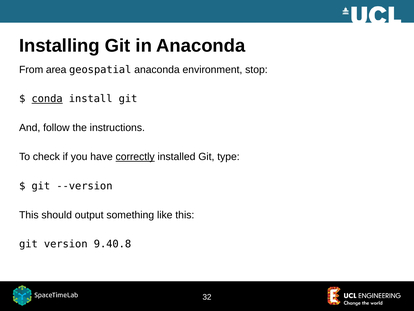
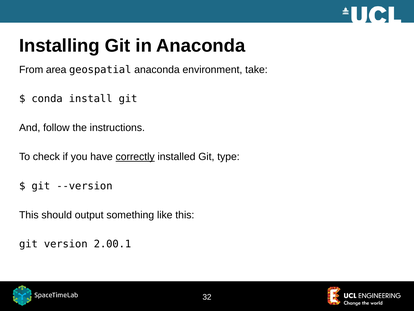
stop: stop -> take (256, 70)
conda underline: present -> none (47, 99)
9.40.8: 9.40.8 -> 2.00.1 (112, 244)
